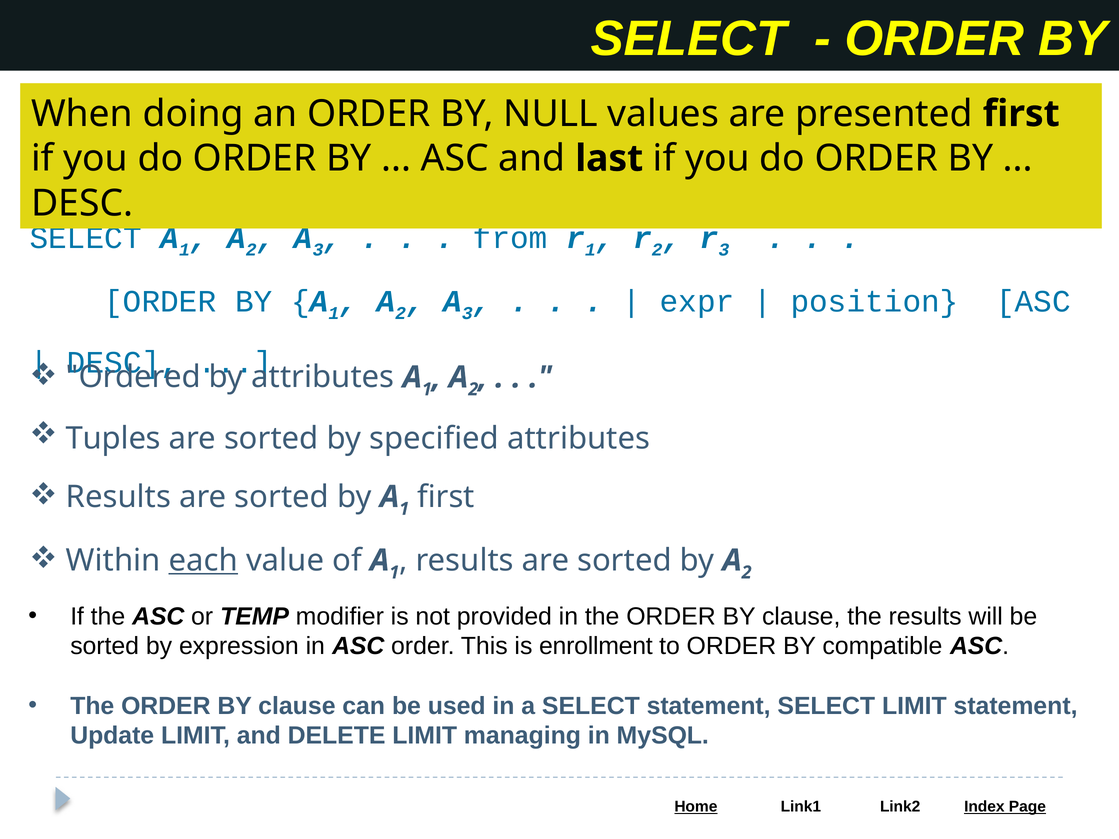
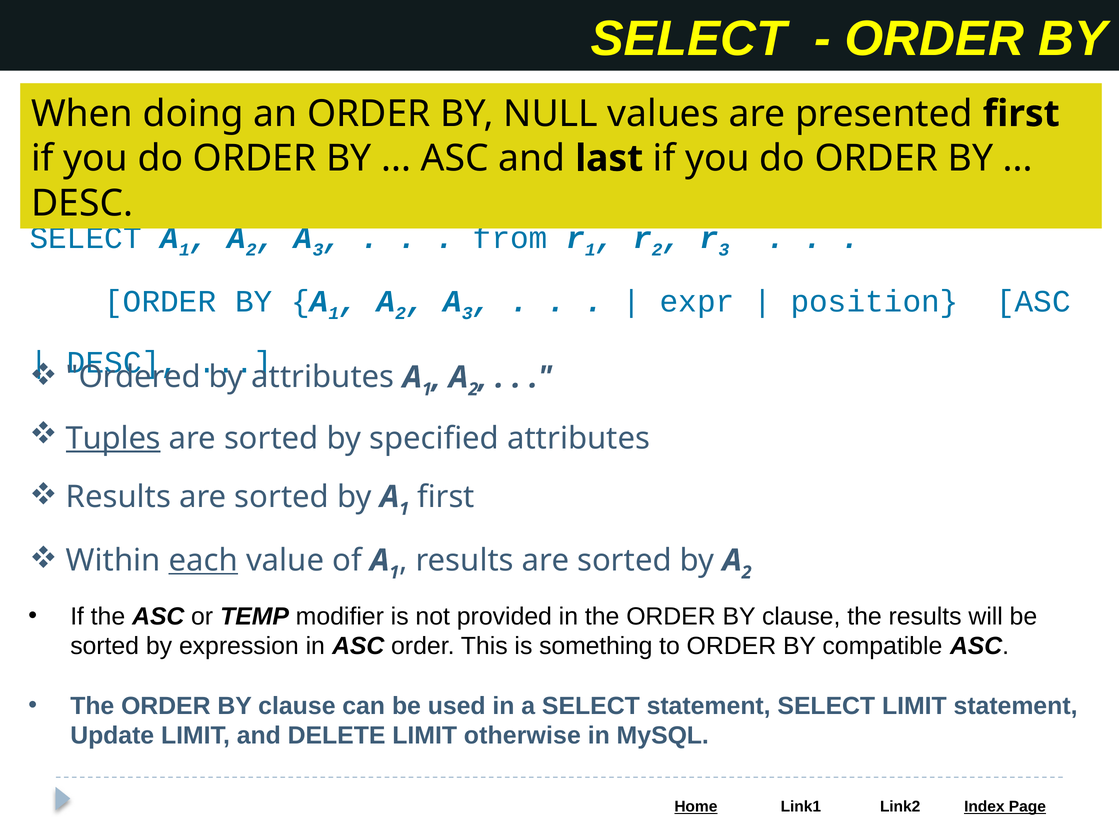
Tuples underline: none -> present (113, 438)
enrollment: enrollment -> something (596, 646)
managing: managing -> otherwise (522, 736)
